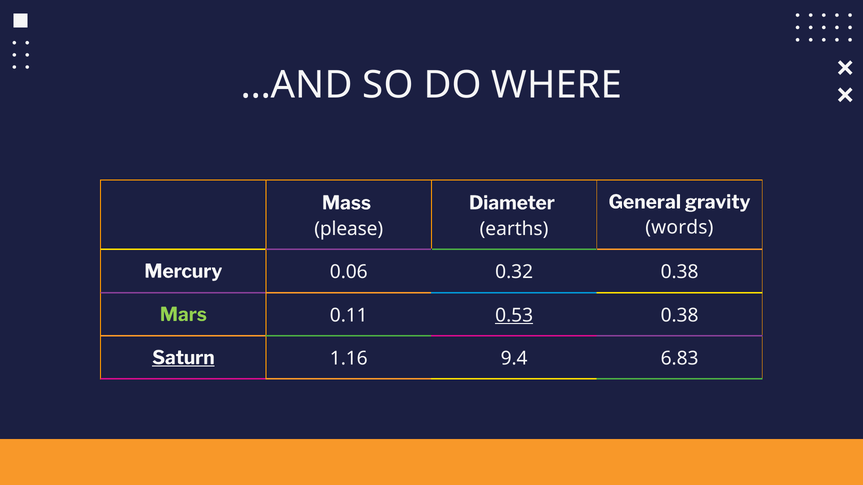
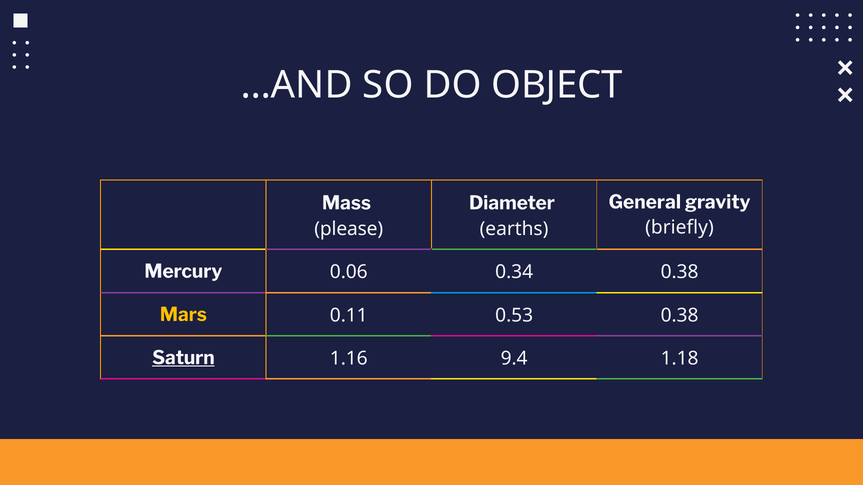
WHERE: WHERE -> OBJECT (557, 85)
words: words -> briefly (679, 228)
0.32: 0.32 -> 0.34 (514, 272)
Mars colour: light green -> yellow (183, 315)
0.53 underline: present -> none (514, 316)
6.83: 6.83 -> 1.18 (680, 359)
